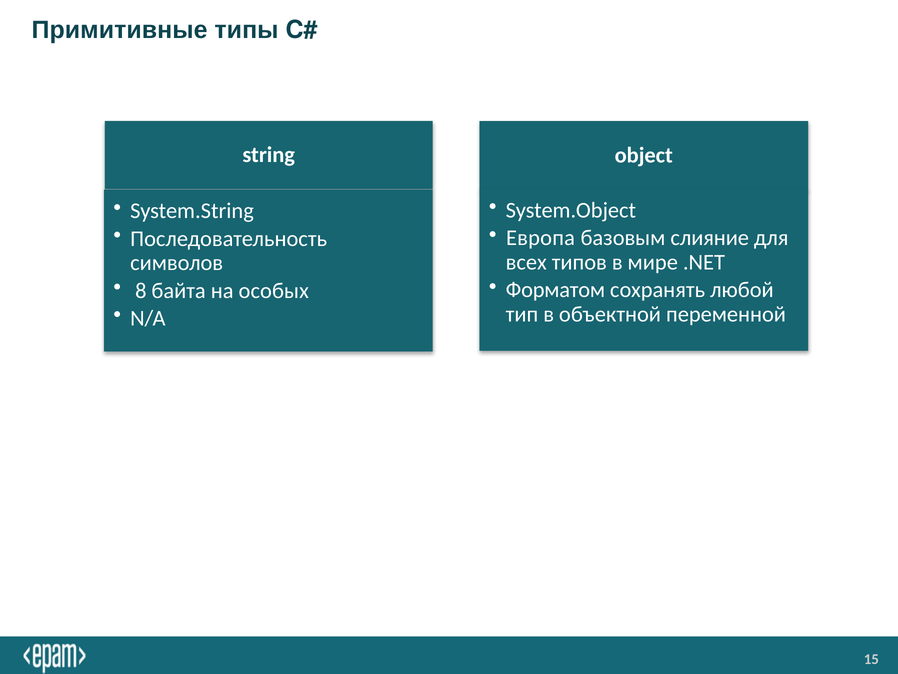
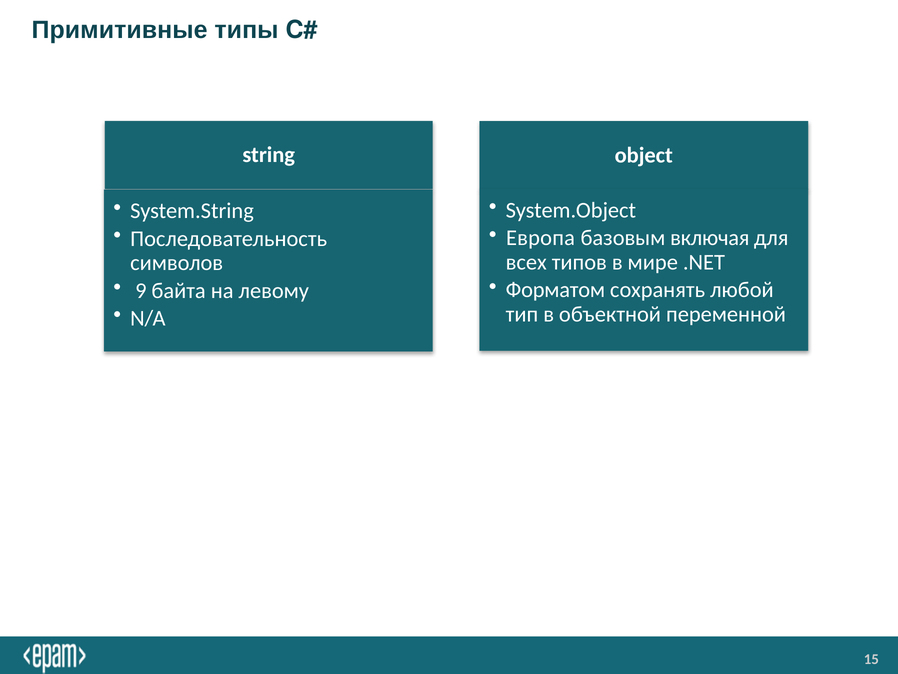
слияние: слияние -> включая (710, 238)
8: 8 -> 9 (141, 290)
особых: особых -> левому (274, 290)
